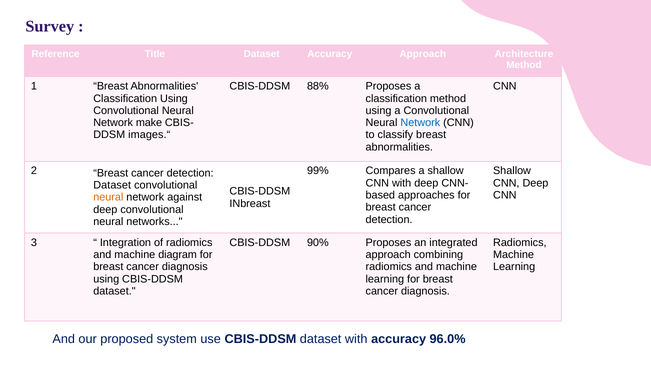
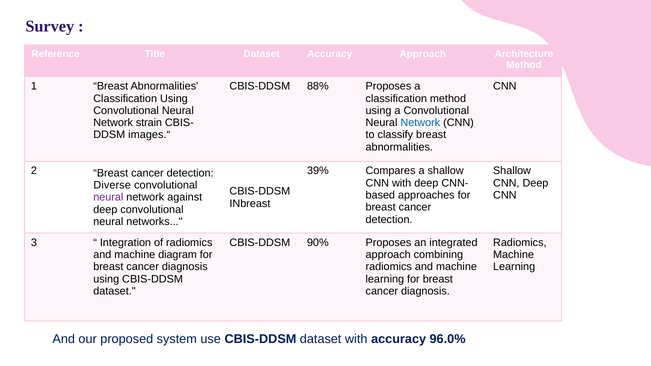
make: make -> strain (149, 123)
99%: 99% -> 39% (318, 171)
Dataset: Dataset -> Diverse (112, 185)
neural colour: orange -> purple (108, 197)
